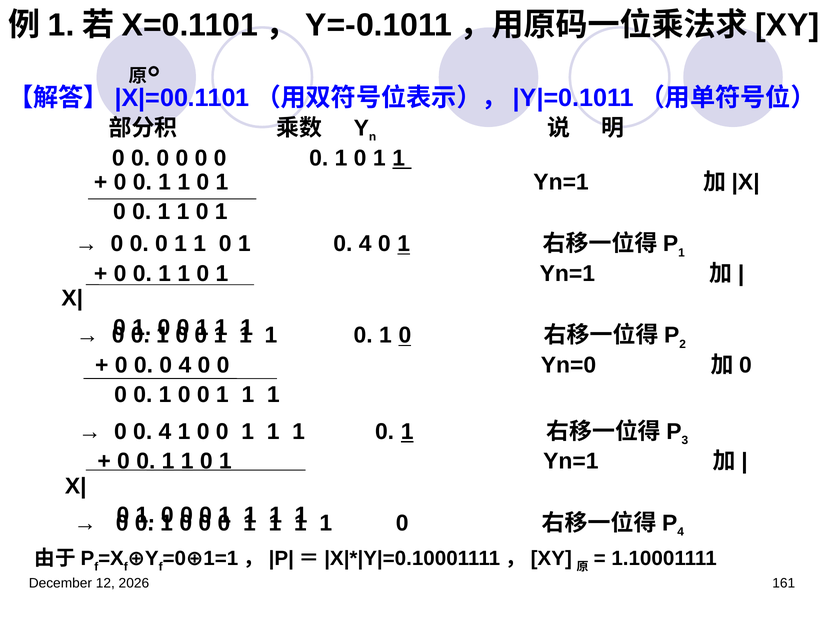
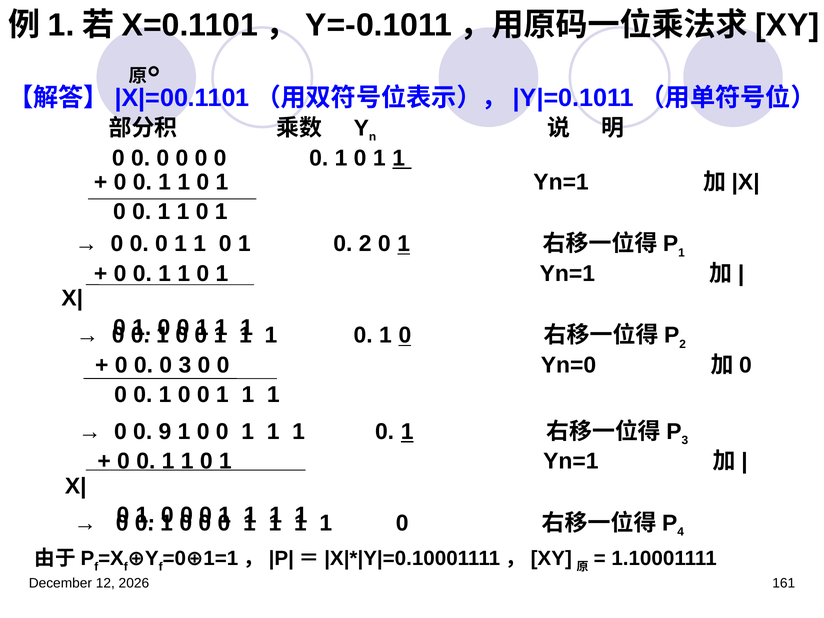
1 0 4: 4 -> 2 (365, 244)
0 0 0 4: 4 -> 3 (185, 365)
4: 4 -> 9 (165, 432)
